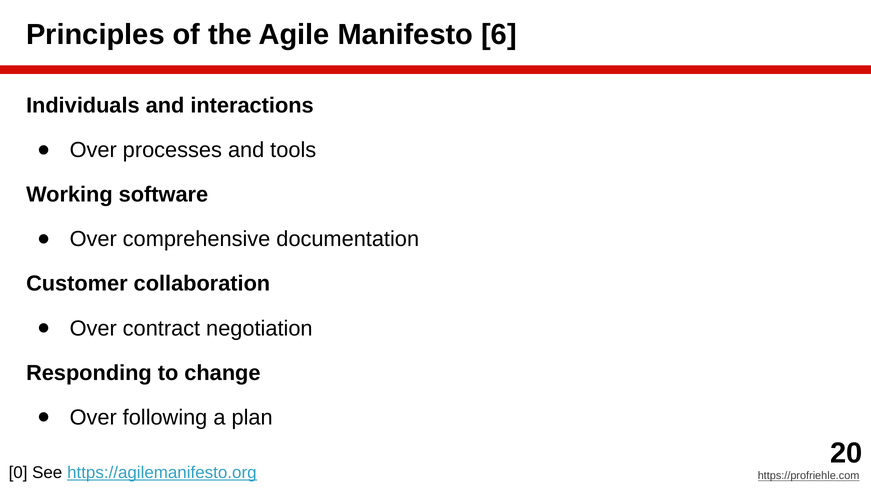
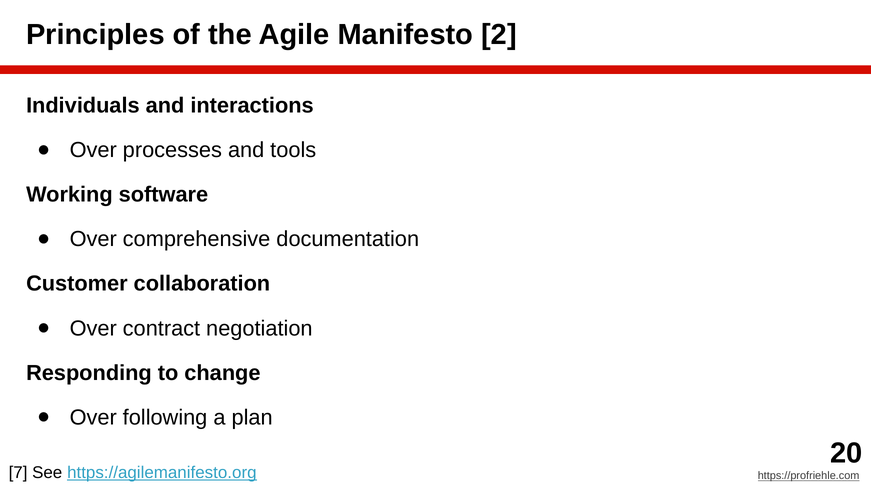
6: 6 -> 2 (499, 35)
0: 0 -> 7 (18, 473)
